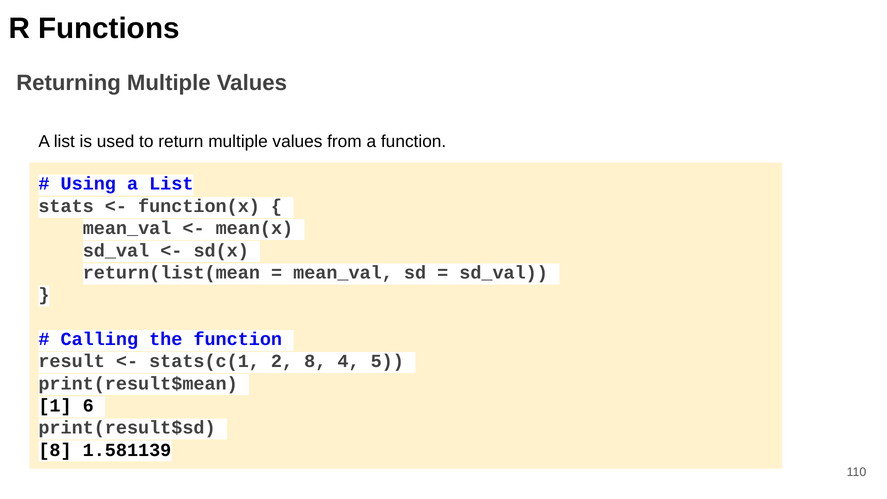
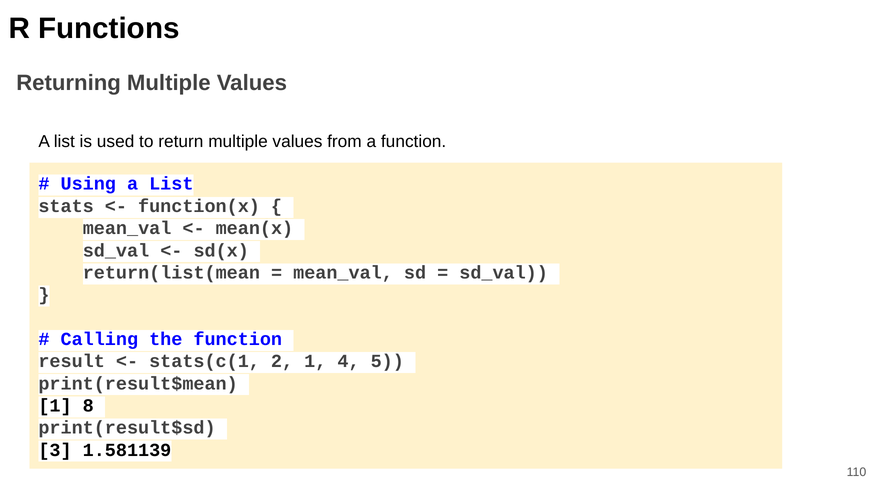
2 8: 8 -> 1 (315, 361)
6: 6 -> 8 (88, 406)
8: 8 -> 3 (55, 450)
